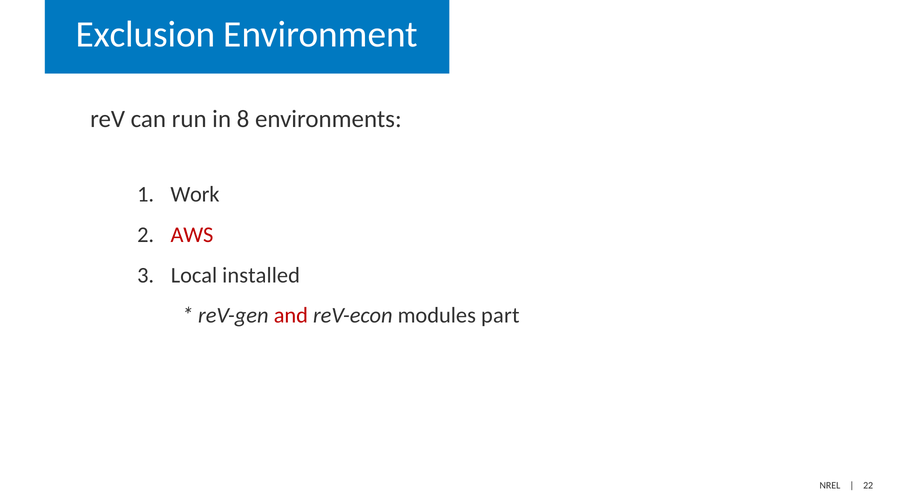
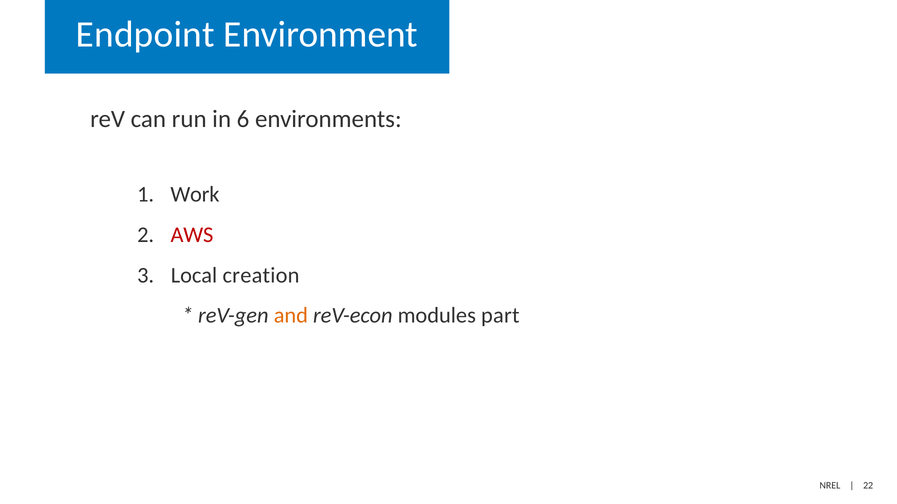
Exclusion: Exclusion -> Endpoint (145, 34)
8: 8 -> 6 (243, 119)
installed: installed -> creation (261, 276)
and colour: red -> orange (291, 316)
